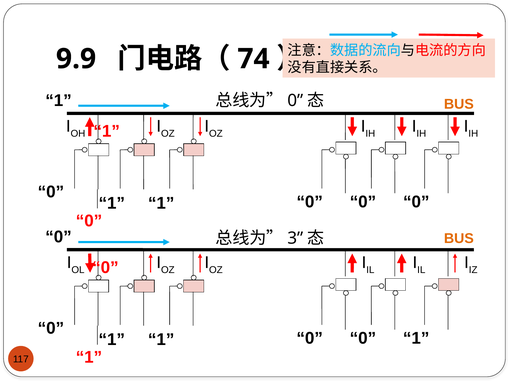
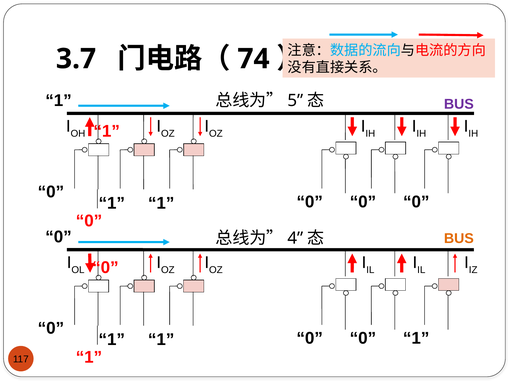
9.9: 9.9 -> 3.7 (76, 59)
0: 0 -> 5 (295, 101)
BUS colour: orange -> purple (459, 104)
3: 3 -> 4 (295, 238)
